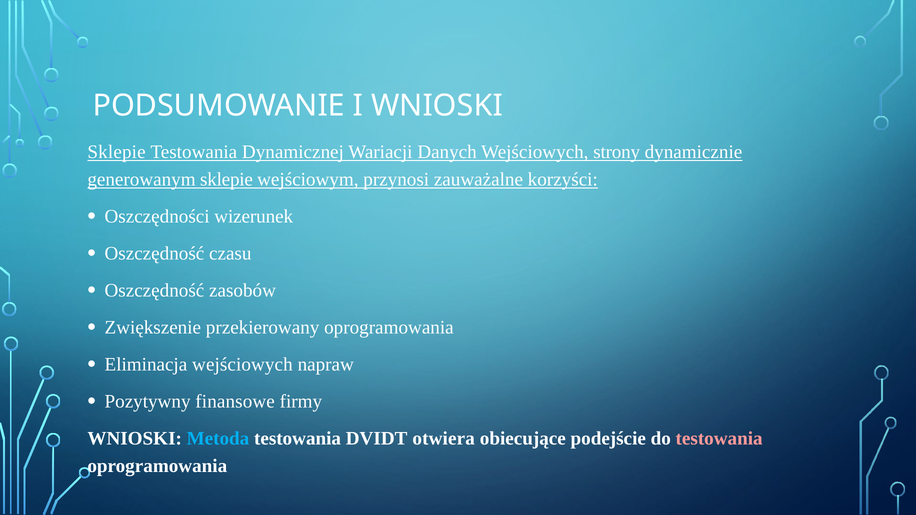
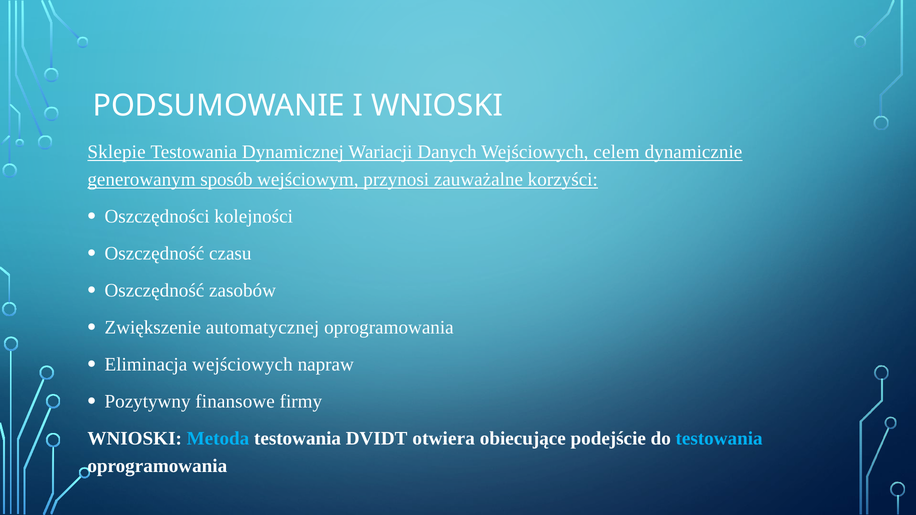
strony: strony -> celem (616, 152)
generowanym sklepie: sklepie -> sposób (226, 180)
wizerunek: wizerunek -> kolejności (254, 217)
przekierowany: przekierowany -> automatycznej (263, 328)
testowania colour: pink -> light blue (719, 439)
